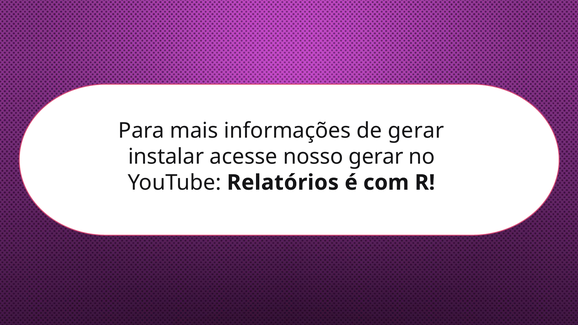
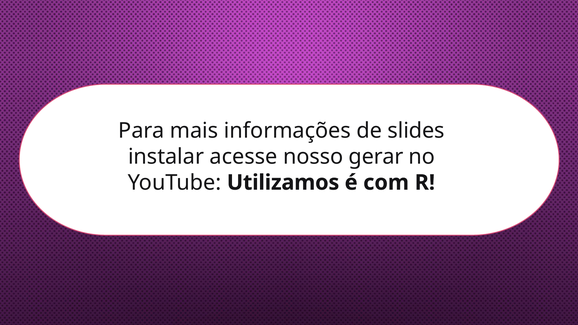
de gerar: gerar -> slides (416, 131)
Relatórios: Relatórios -> Utilizamos (283, 183)
